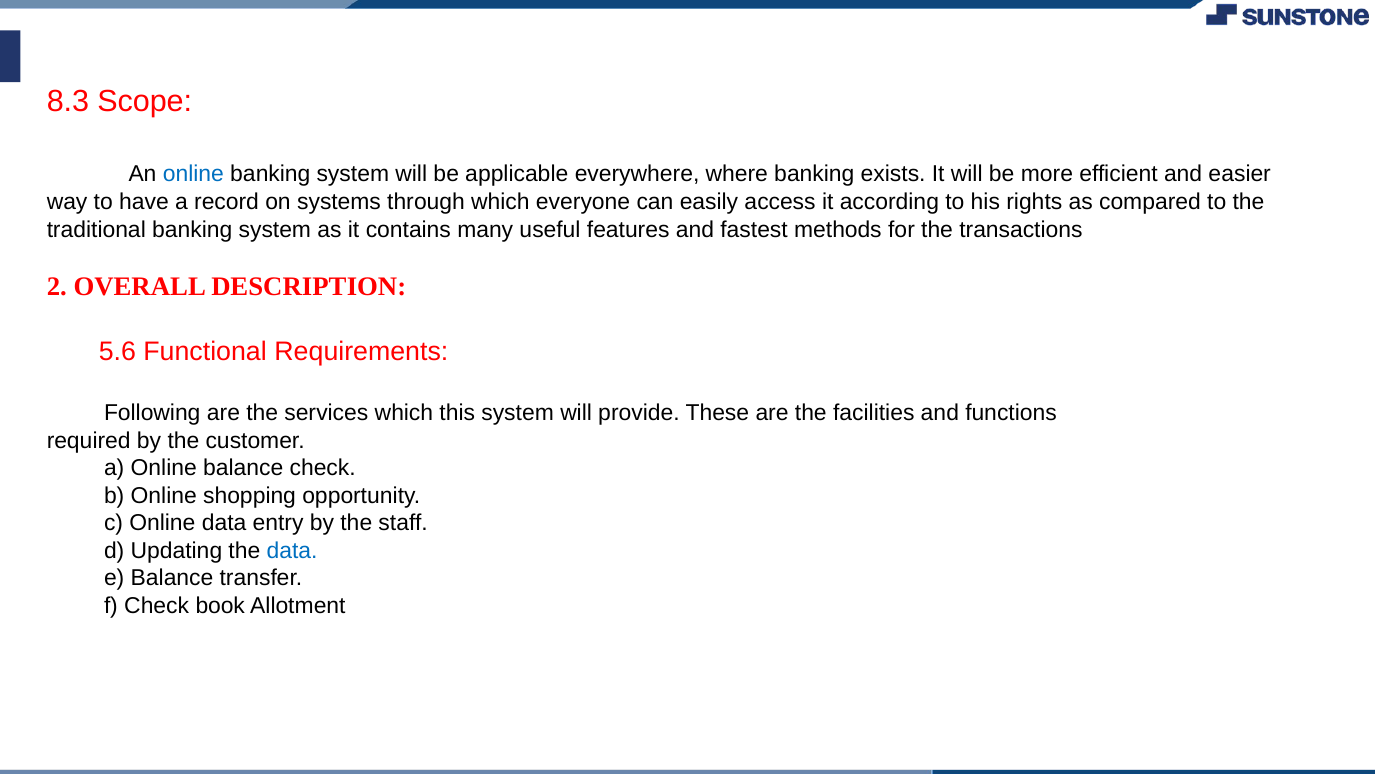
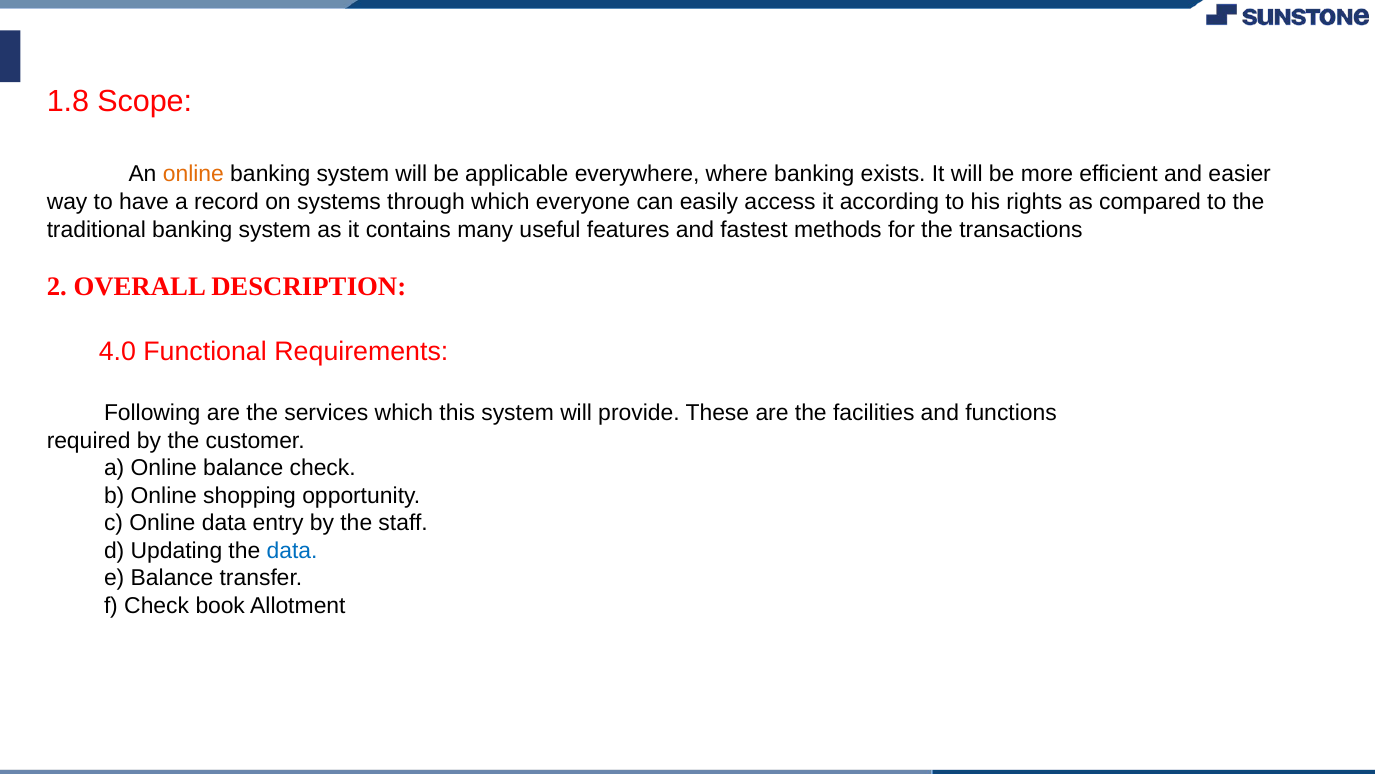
8.3: 8.3 -> 1.8 (68, 101)
online colour: blue -> orange (193, 174)
5.6: 5.6 -> 4.0 (117, 351)
